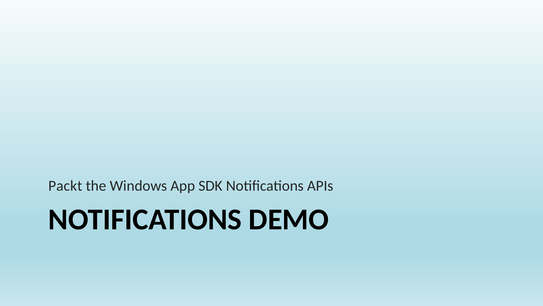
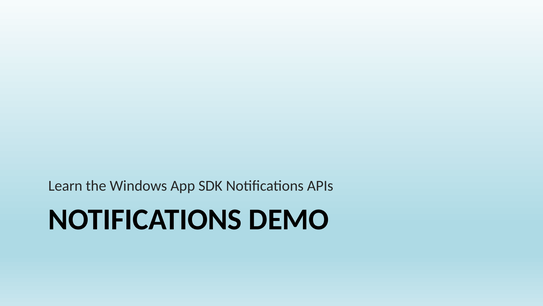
Packt: Packt -> Learn (65, 186)
